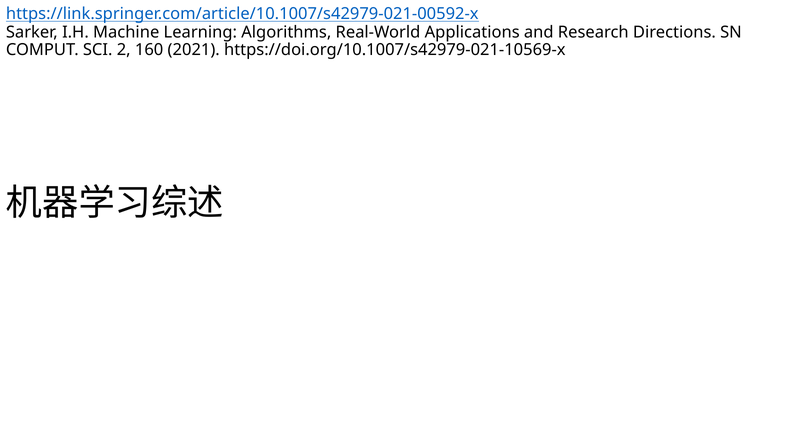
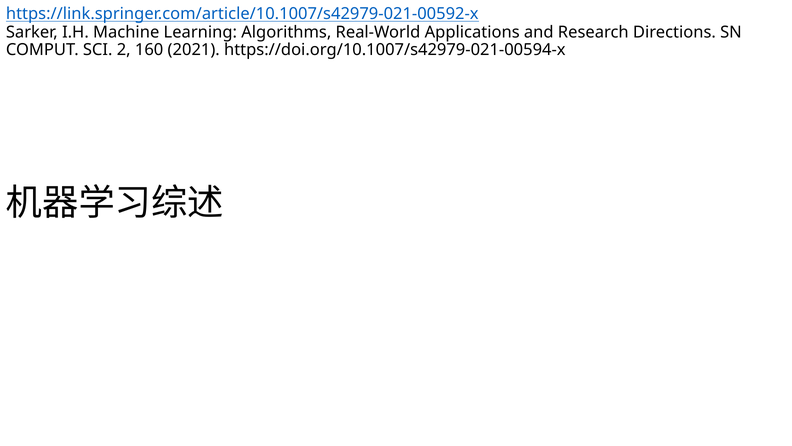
https://doi.org/10.1007/s42979-021-10569-x: https://doi.org/10.1007/s42979-021-10569-x -> https://doi.org/10.1007/s42979-021-00594-x (395, 50)
